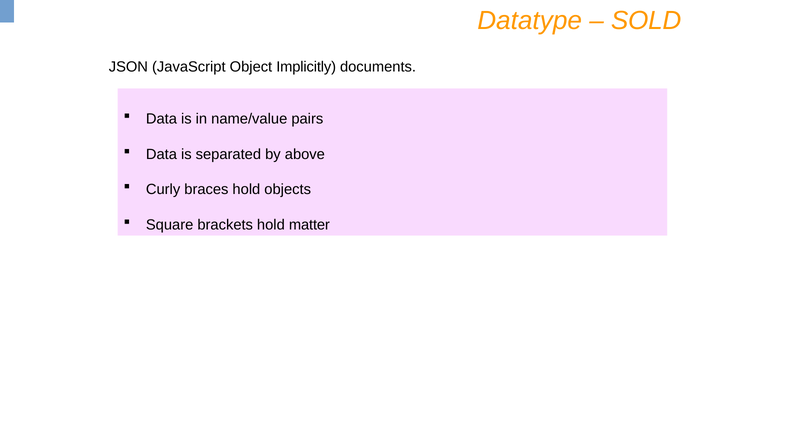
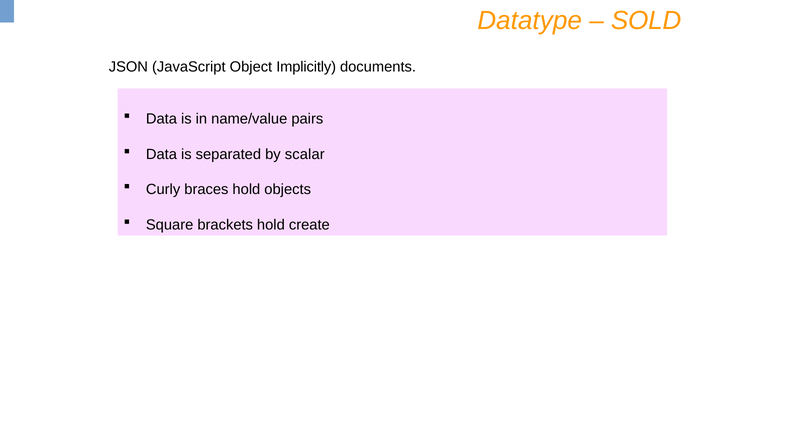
above: above -> scalar (305, 154)
matter: matter -> create (309, 225)
